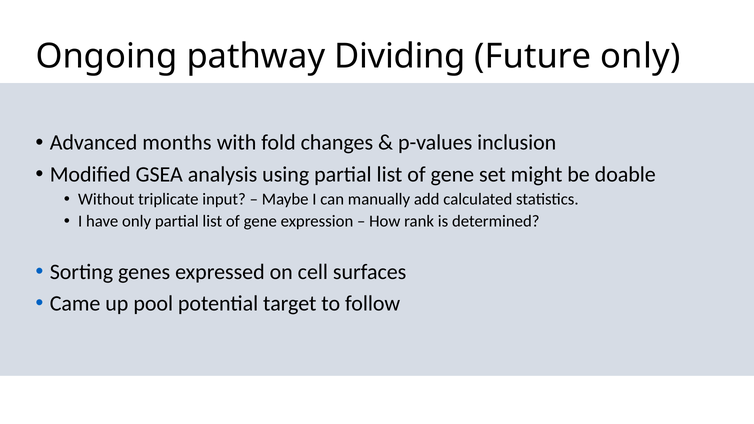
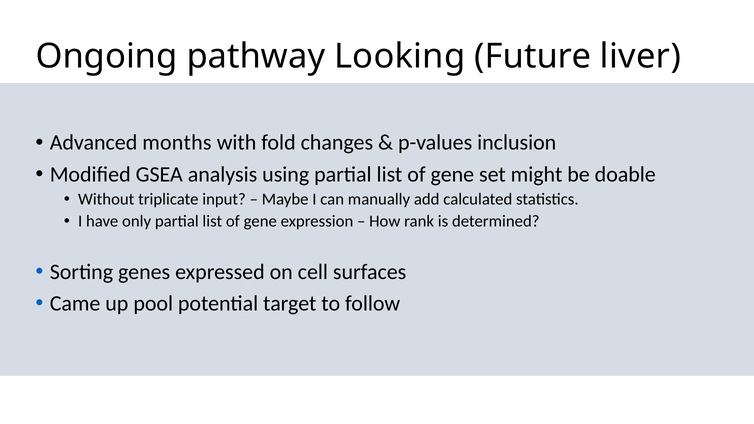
Dividing: Dividing -> Looking (400, 56)
Future only: only -> liver (640, 56)
